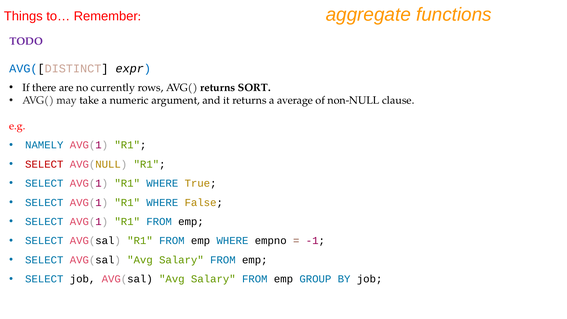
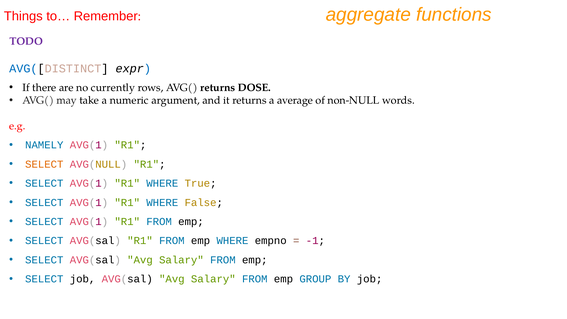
SORT: SORT -> DOSE (254, 88)
clause: clause -> words (398, 100)
SELECT colour: red -> orange (44, 164)
